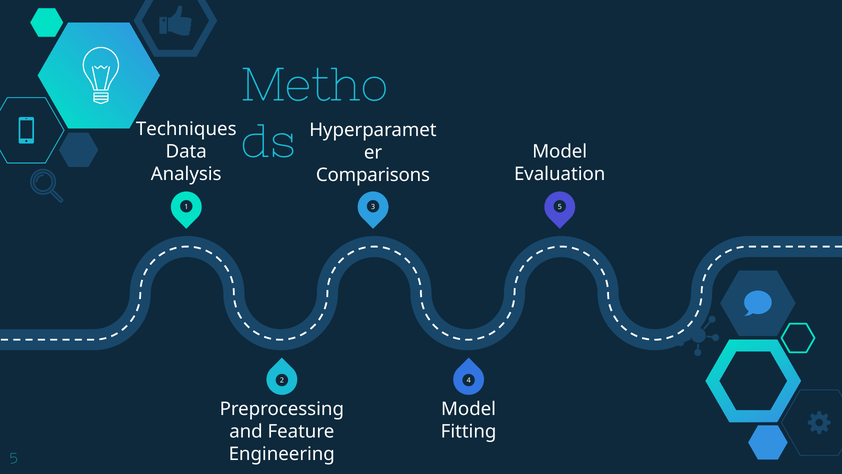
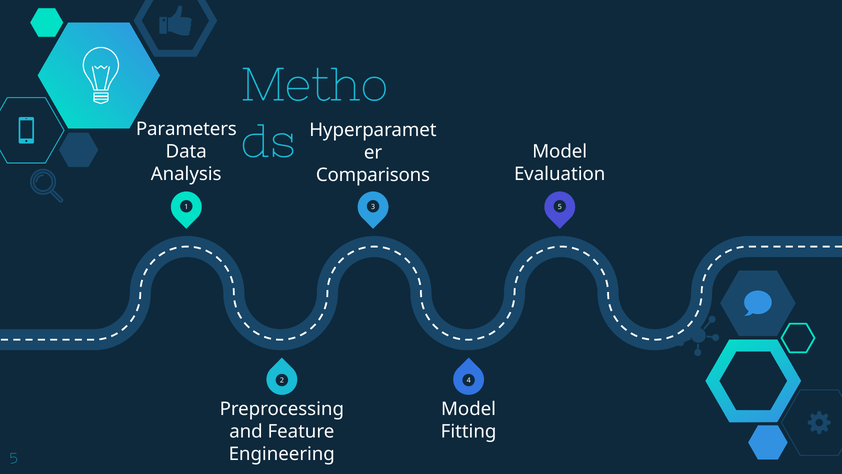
Techniques: Techniques -> Parameters (186, 129)
